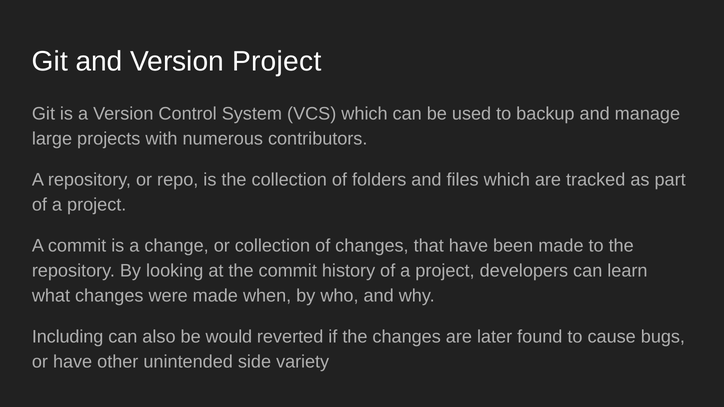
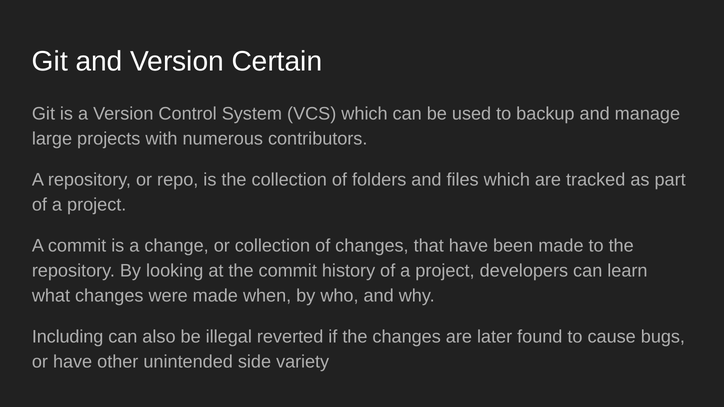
Version Project: Project -> Certain (277, 61)
would: would -> illegal (229, 337)
